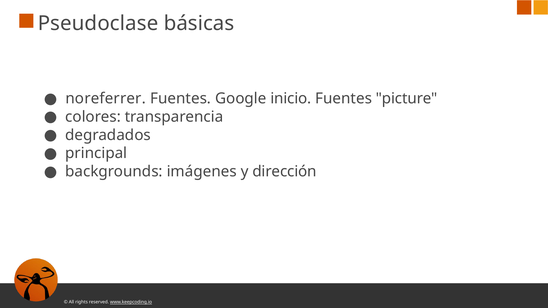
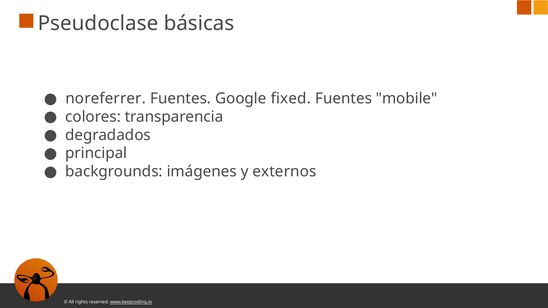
inicio: inicio -> fixed (291, 99)
picture: picture -> mobile (407, 99)
dirección: dirección -> externos (284, 172)
